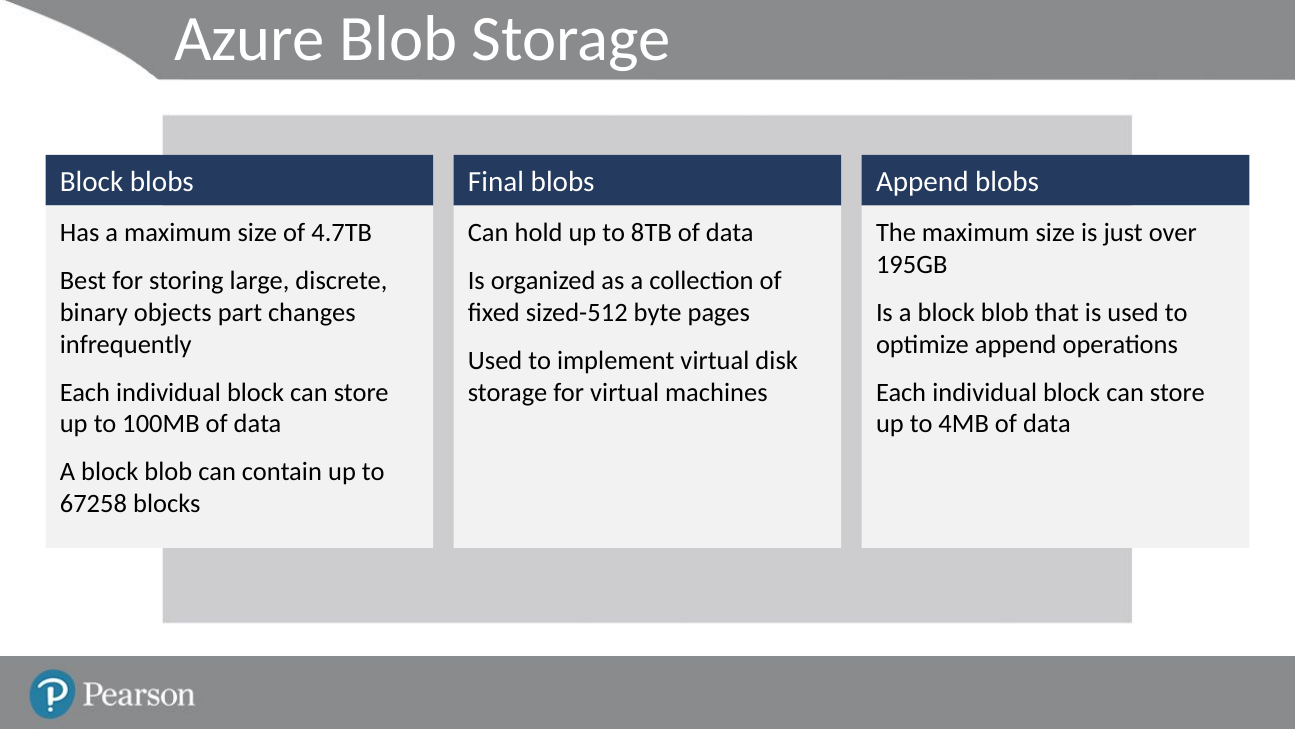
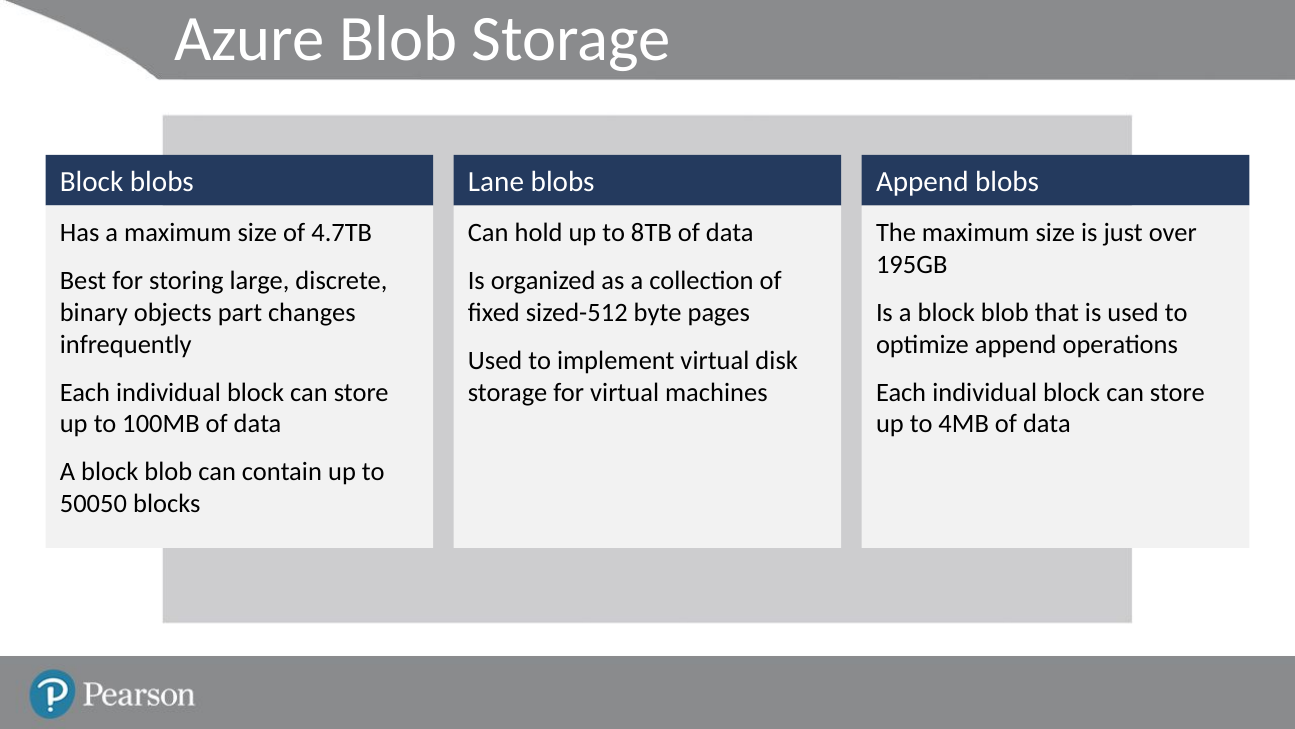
Final: Final -> Lane (496, 182)
67258: 67258 -> 50050 (93, 504)
